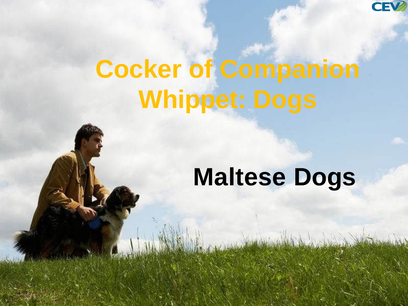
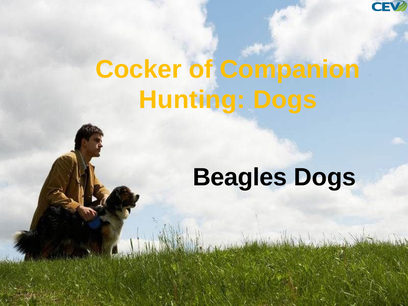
Whippet: Whippet -> Hunting (192, 100)
Maltese: Maltese -> Beagles (240, 177)
